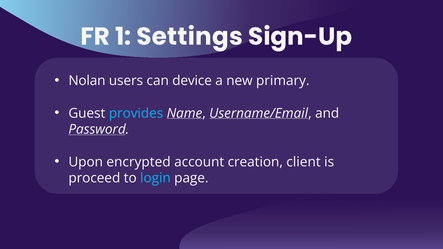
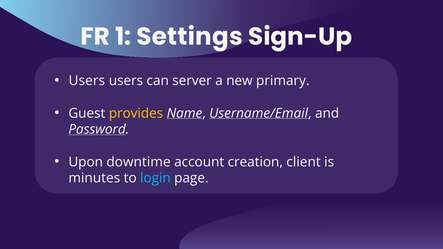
Nolan: Nolan -> Users (87, 81)
device: device -> server (192, 81)
provides colour: light blue -> yellow (136, 113)
encrypted: encrypted -> downtime (139, 162)
proceed: proceed -> minutes (94, 178)
